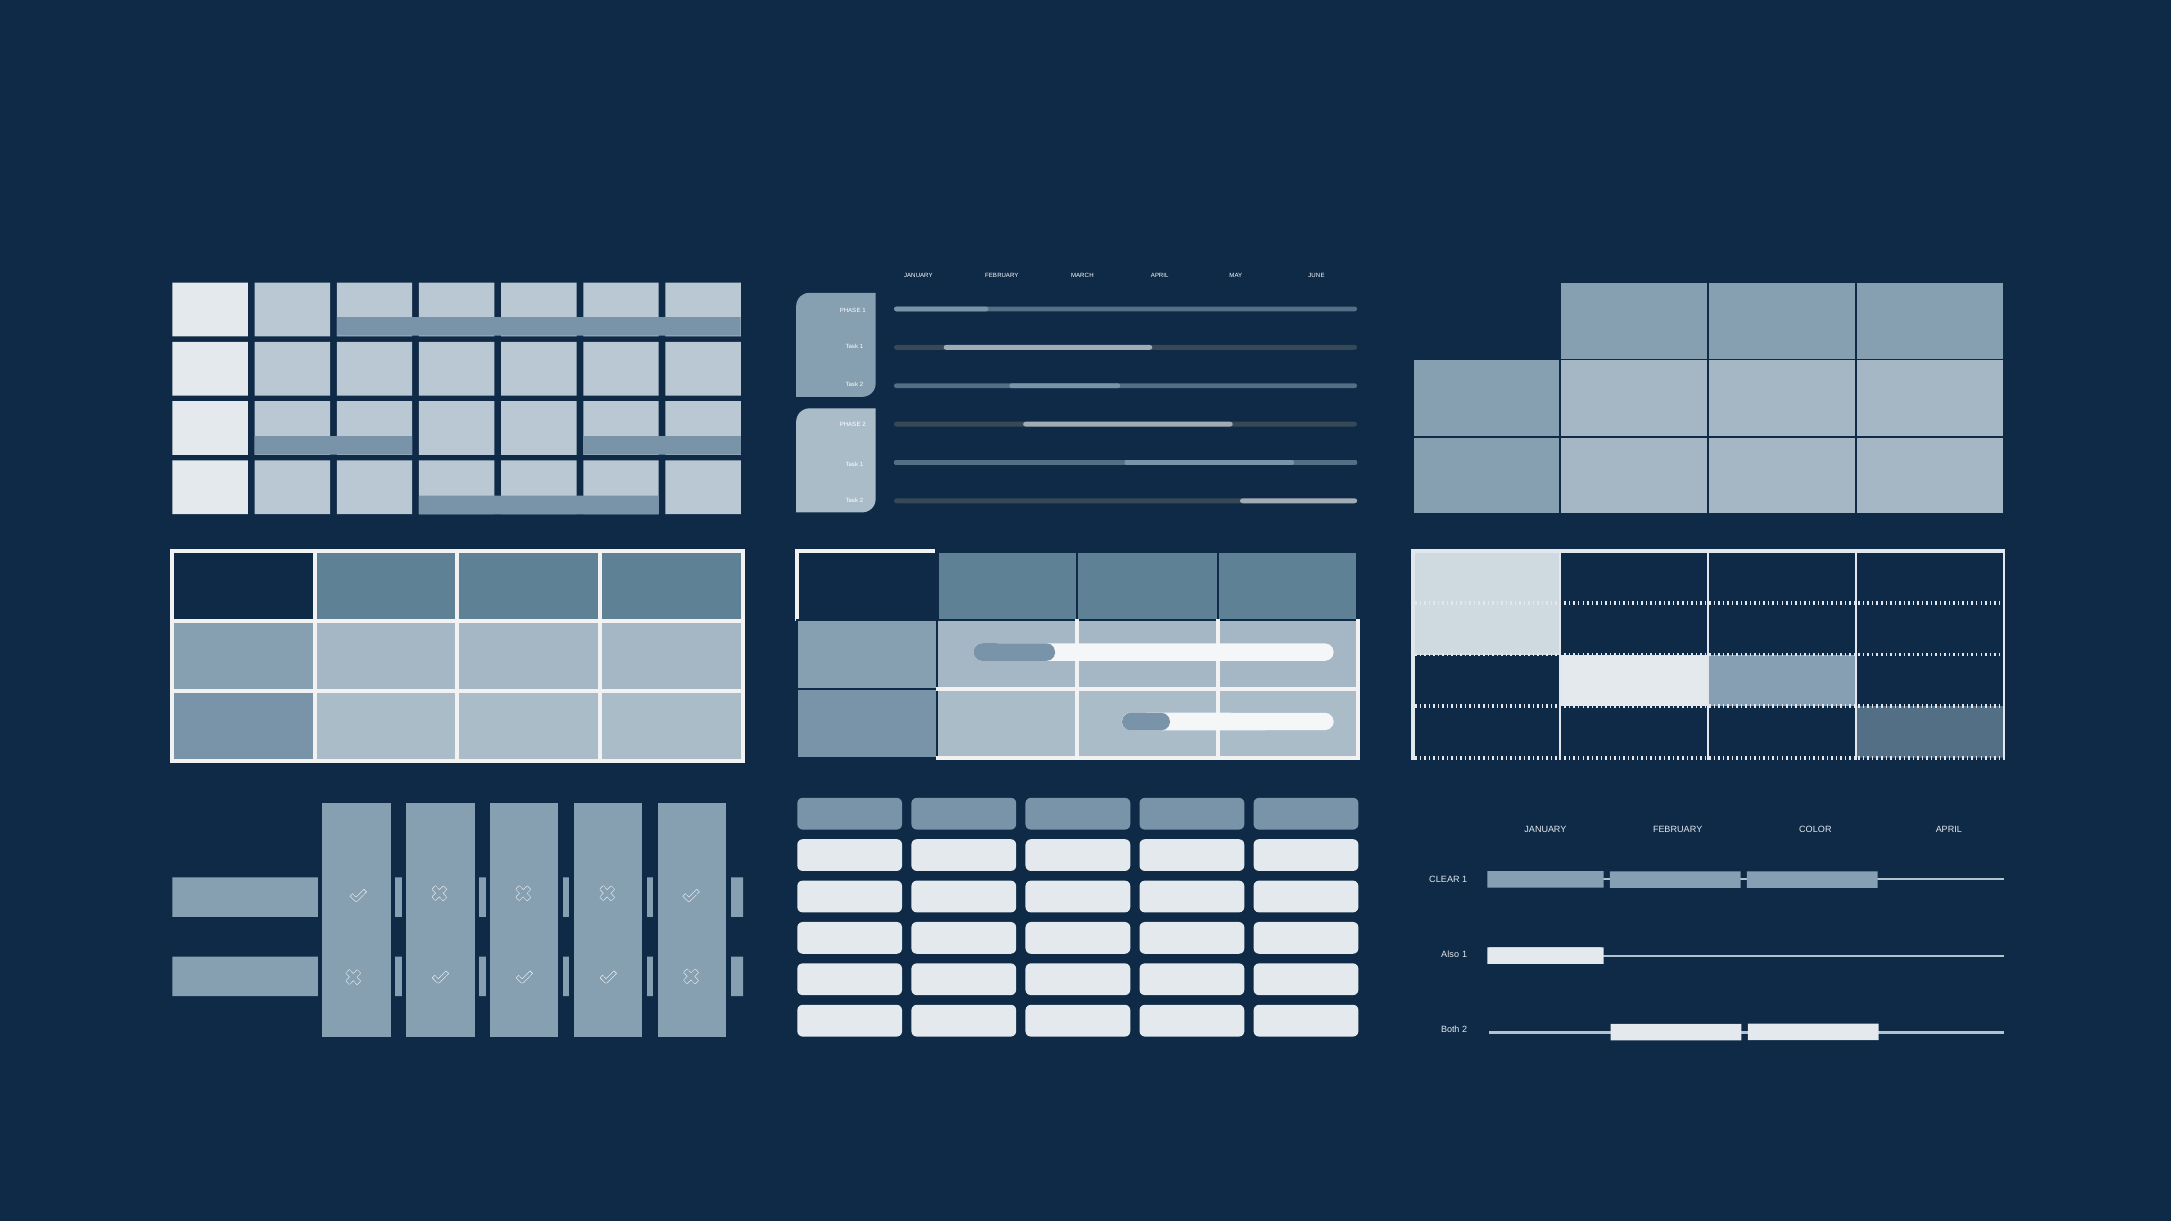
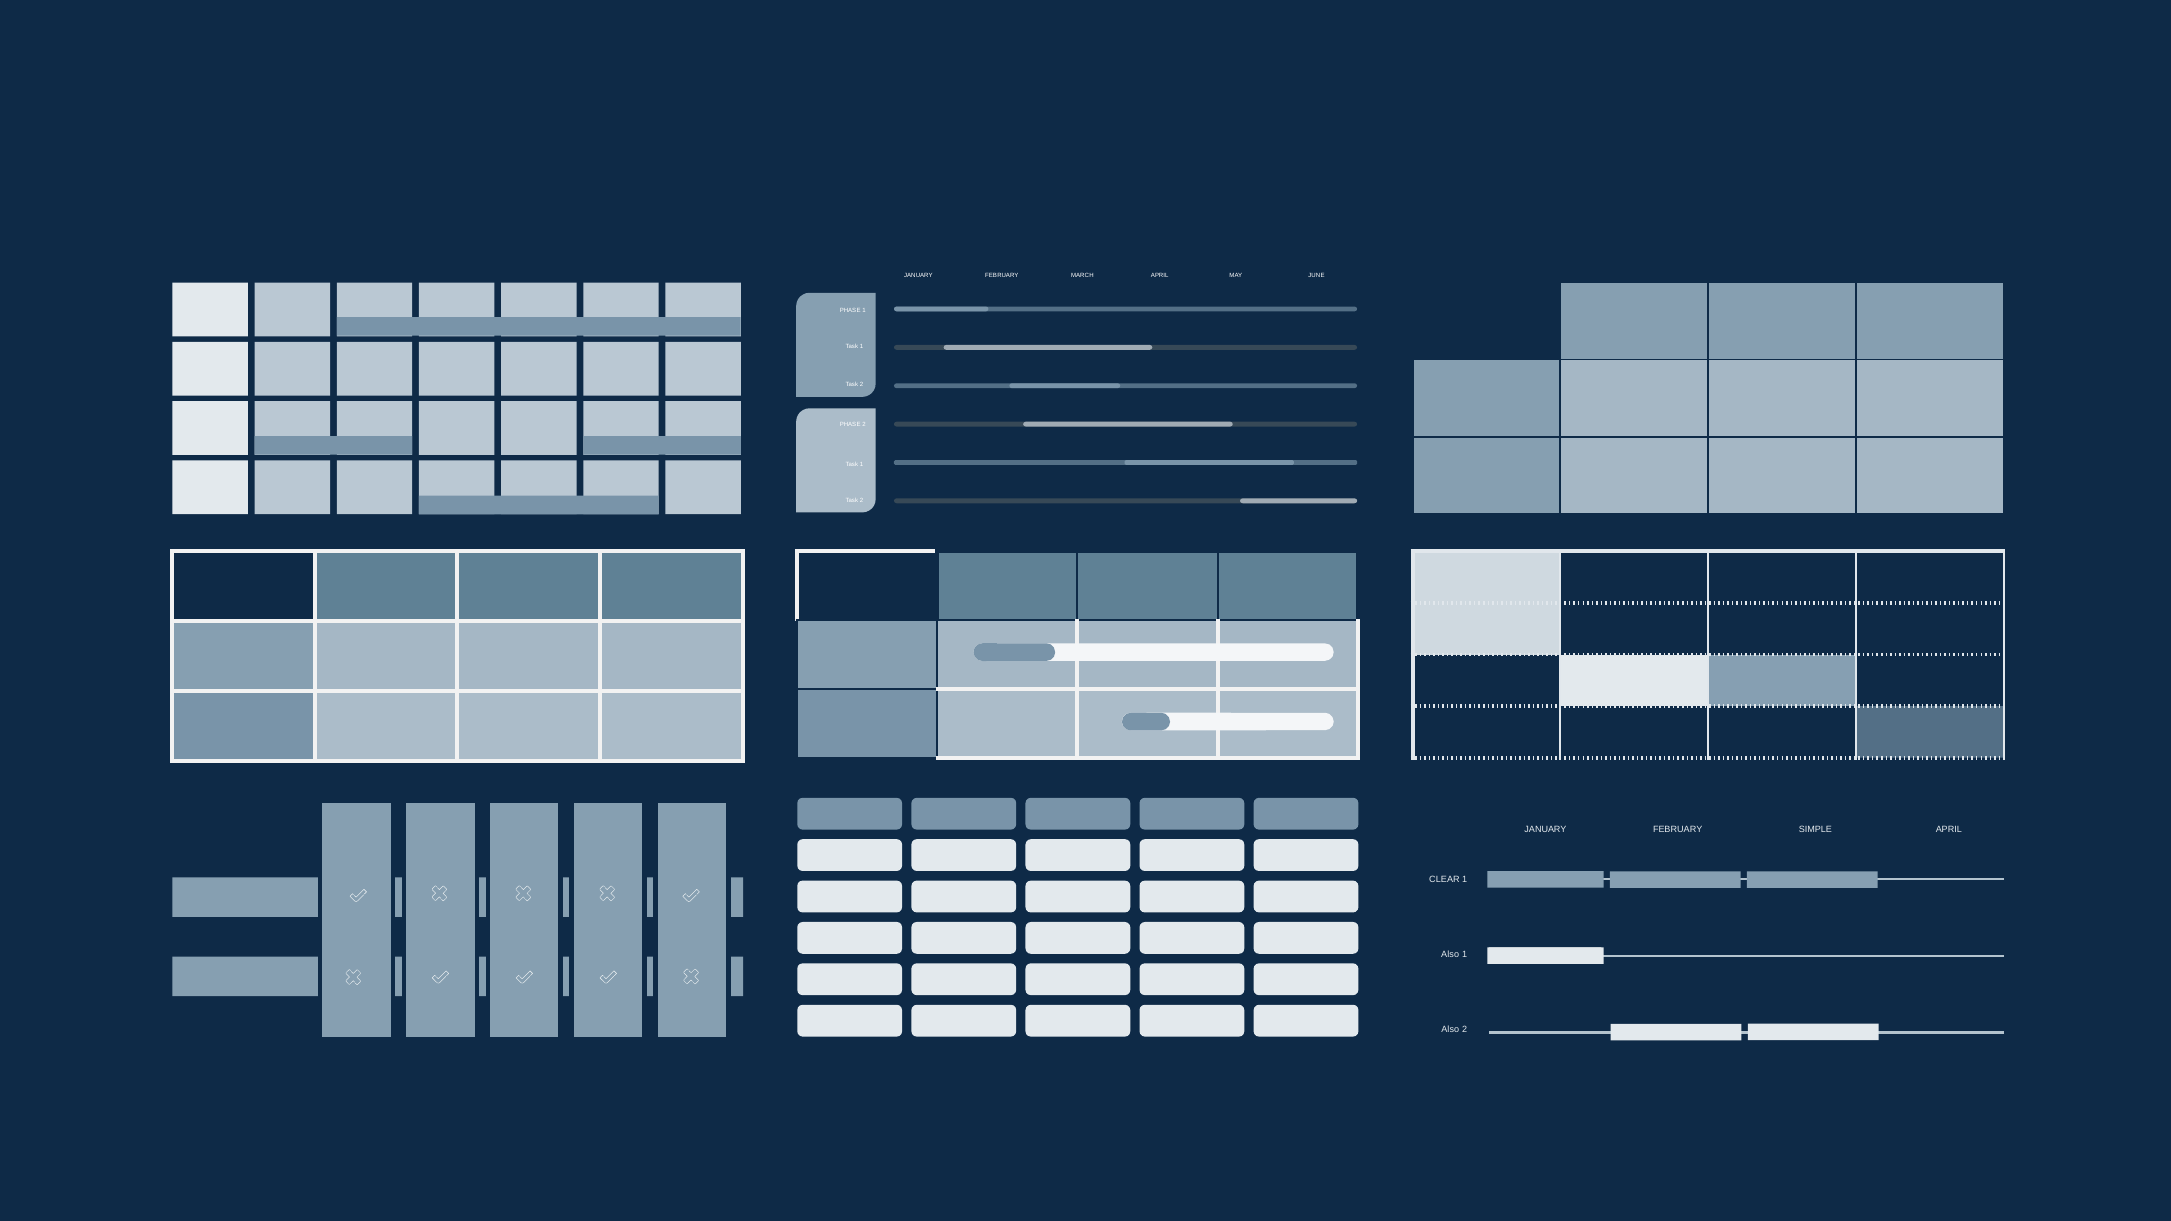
COLOR: COLOR -> SIMPLE (1815, 830)
Both: Both -> Also (1450, 1030)
